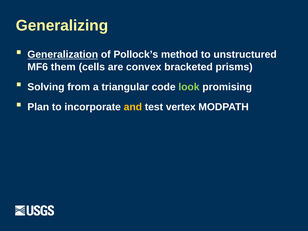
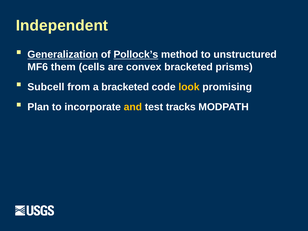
Generalizing: Generalizing -> Independent (62, 25)
Pollock’s underline: none -> present (136, 55)
Solving: Solving -> Subcell (46, 87)
a triangular: triangular -> bracketed (125, 87)
look colour: light green -> yellow (189, 87)
vertex: vertex -> tracks (181, 107)
